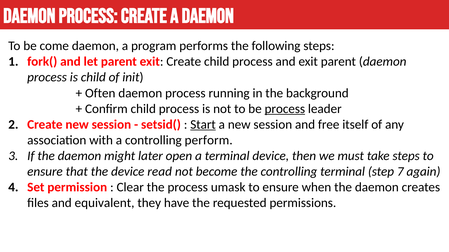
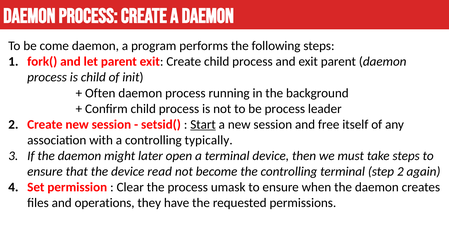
process underline: present -> none (285, 109)
perform: perform -> typically (209, 140)
step 7: 7 -> 2 (400, 172)
equivalent: equivalent -> operations (105, 203)
